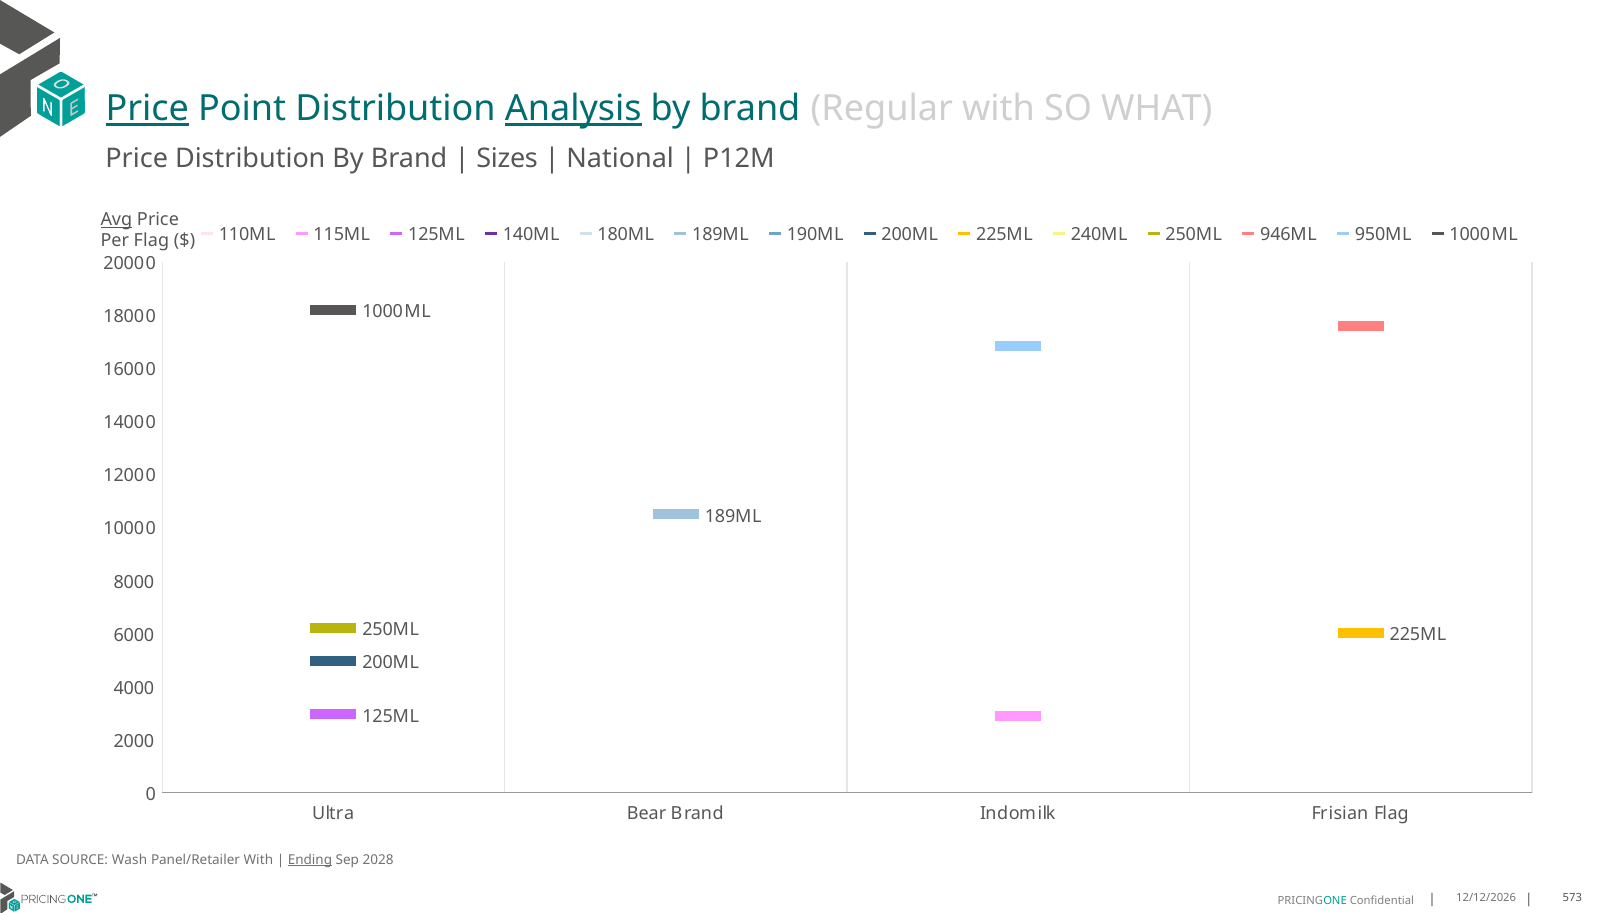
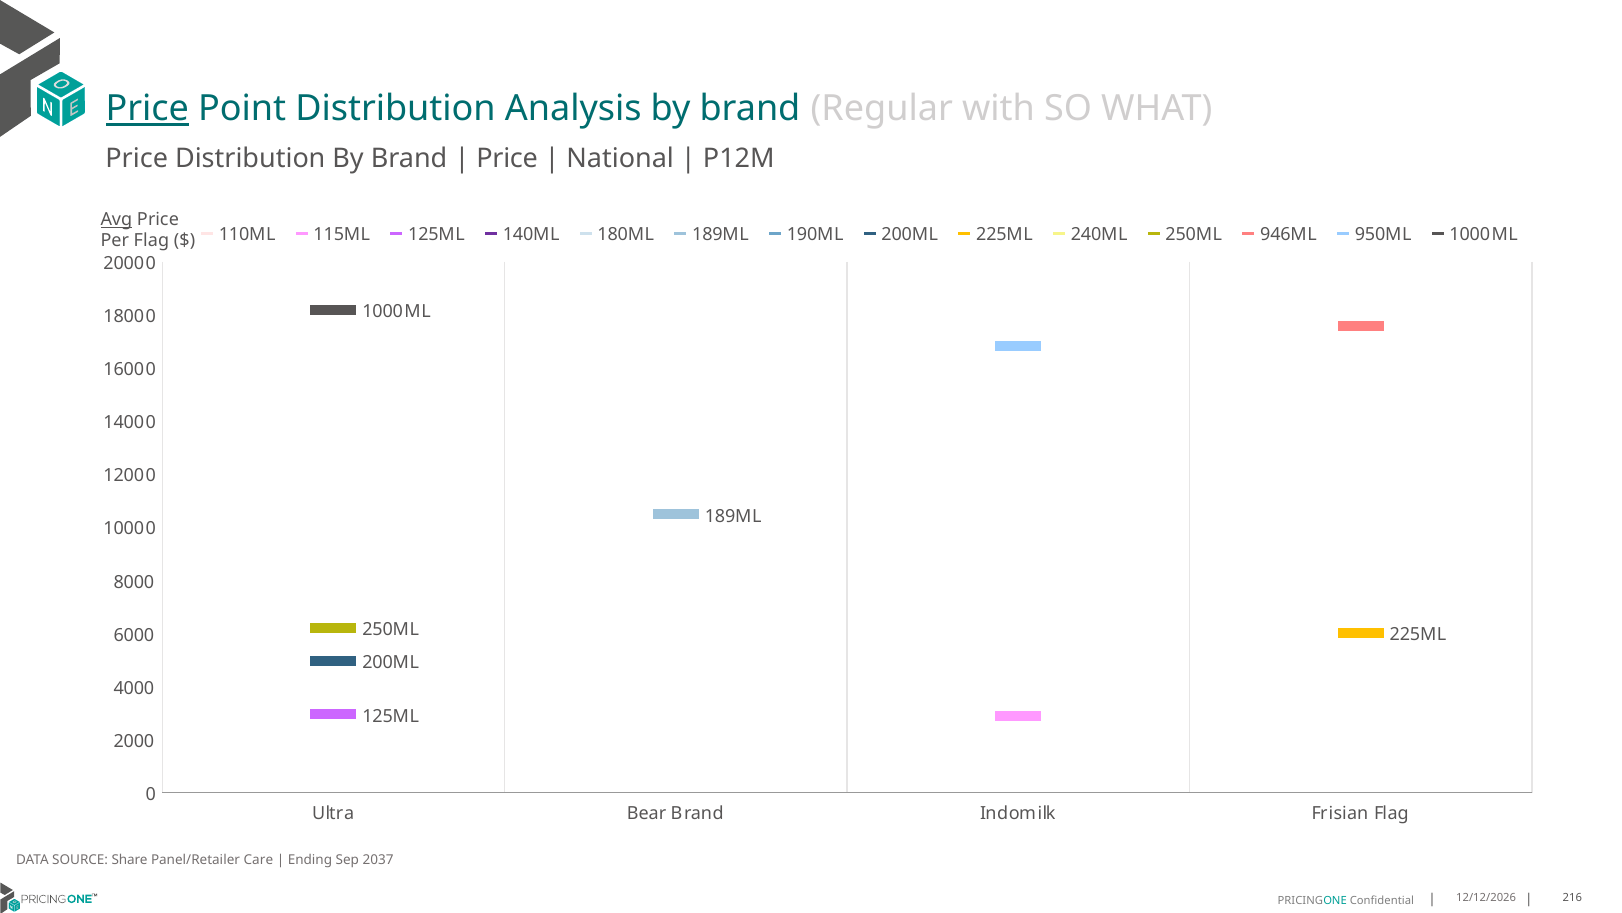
Analysis underline: present -> none (573, 109)
Sizes: Sizes -> Price (507, 158)
Wash: Wash -> Share (130, 859)
Panel/Retailer With: With -> Care (258, 859)
Ending underline: present -> none (310, 859)
2028: 2028 -> 2037 (378, 859)
573: 573 -> 216 (1572, 897)
